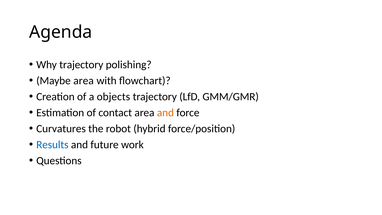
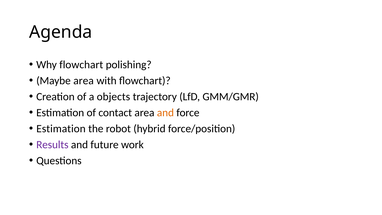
Why trajectory: trajectory -> flowchart (81, 65)
Curvatures: Curvatures -> Estimation (61, 129)
Results colour: blue -> purple (52, 145)
